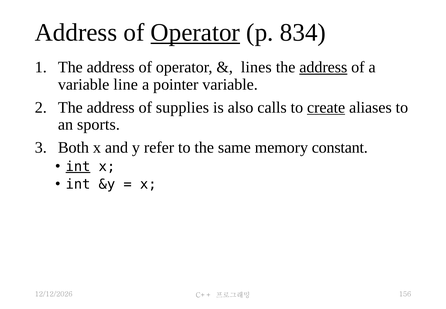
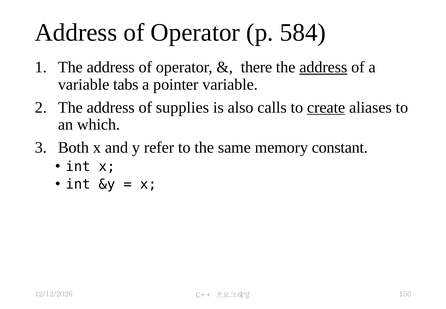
Operator underline: present -> none (195, 33)
834: 834 -> 584 (303, 33)
lines: lines -> there (256, 67)
line: line -> tabs (126, 84)
sports: sports -> which (99, 125)
int underline: present -> none (78, 167)
